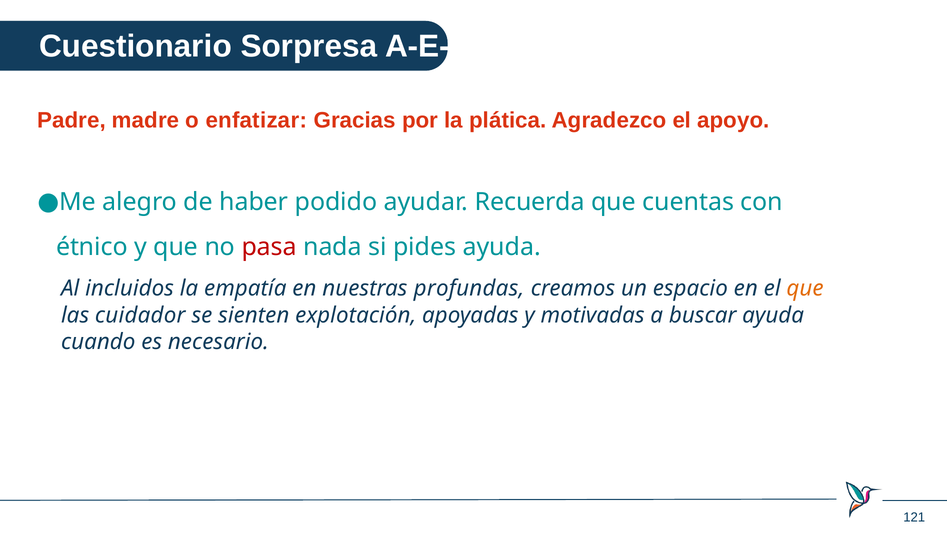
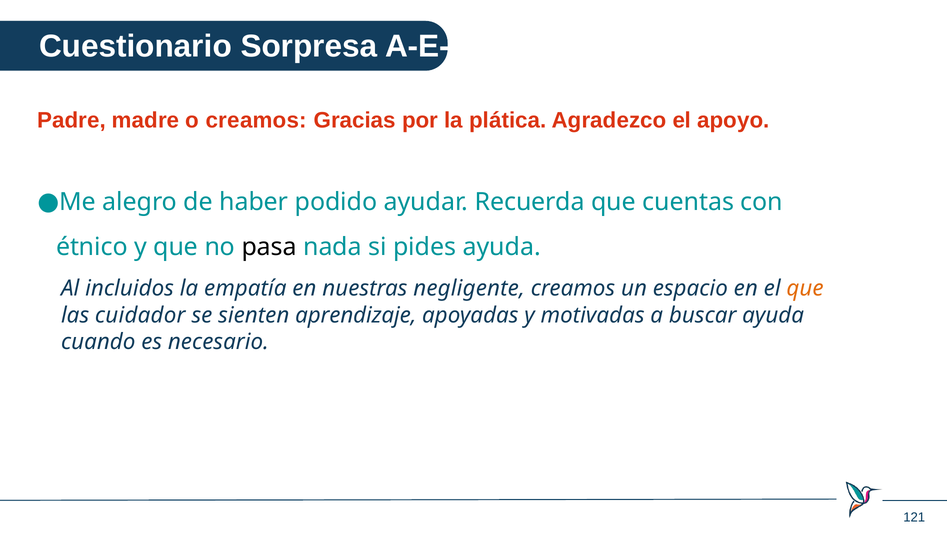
o enfatizar: enfatizar -> creamos (256, 120)
pasa colour: red -> black (269, 247)
profundas: profundas -> negligente (469, 288)
explotación: explotación -> aprendizaje (356, 315)
